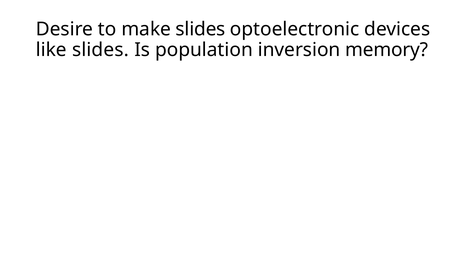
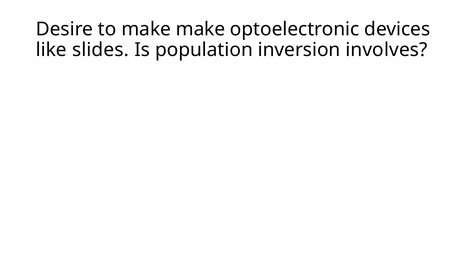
make slides: slides -> make (201, 29)
memory: memory -> involves (386, 50)
